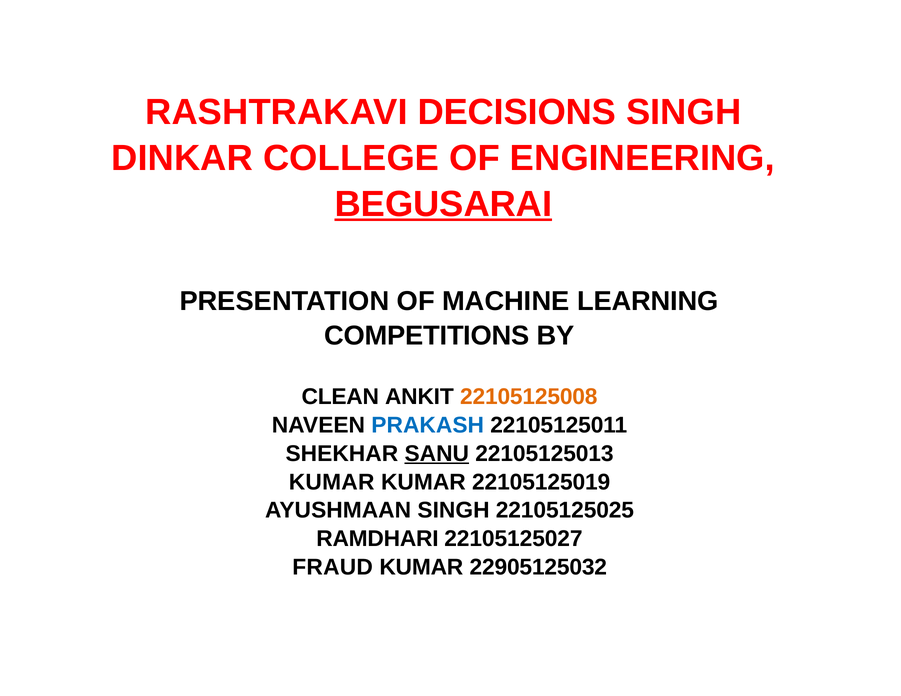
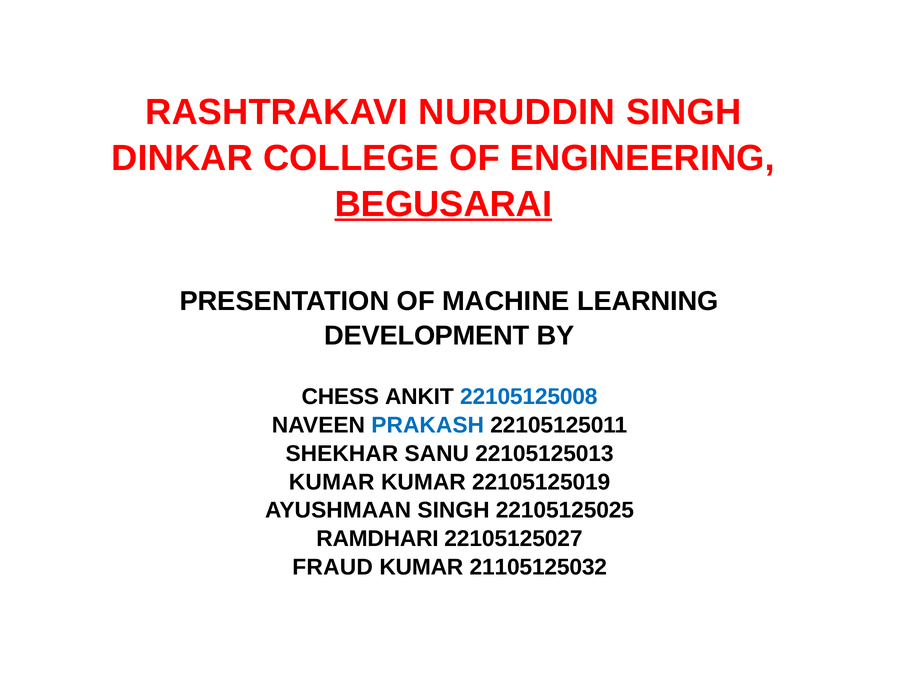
DECISIONS: DECISIONS -> NURUDDIN (517, 112)
COMPETITIONS: COMPETITIONS -> DEVELOPMENT (427, 336)
CLEAN: CLEAN -> CHESS (340, 397)
22105125008 colour: orange -> blue (529, 397)
SANU underline: present -> none (437, 454)
22905125032: 22905125032 -> 21105125032 (538, 568)
